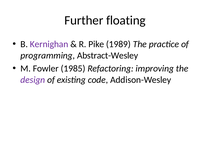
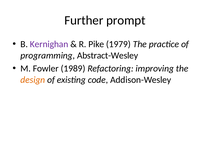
floating: floating -> prompt (126, 20)
1989: 1989 -> 1979 (118, 44)
1985: 1985 -> 1989 (73, 68)
design colour: purple -> orange (33, 80)
